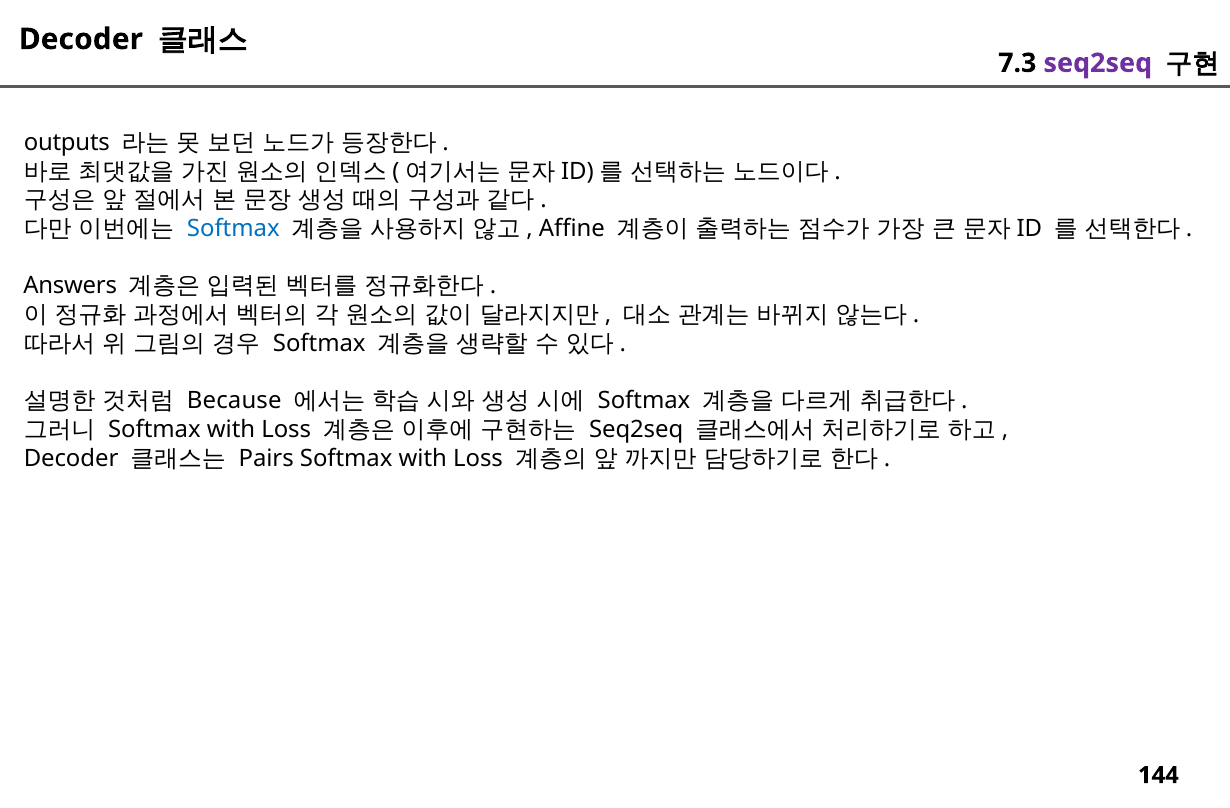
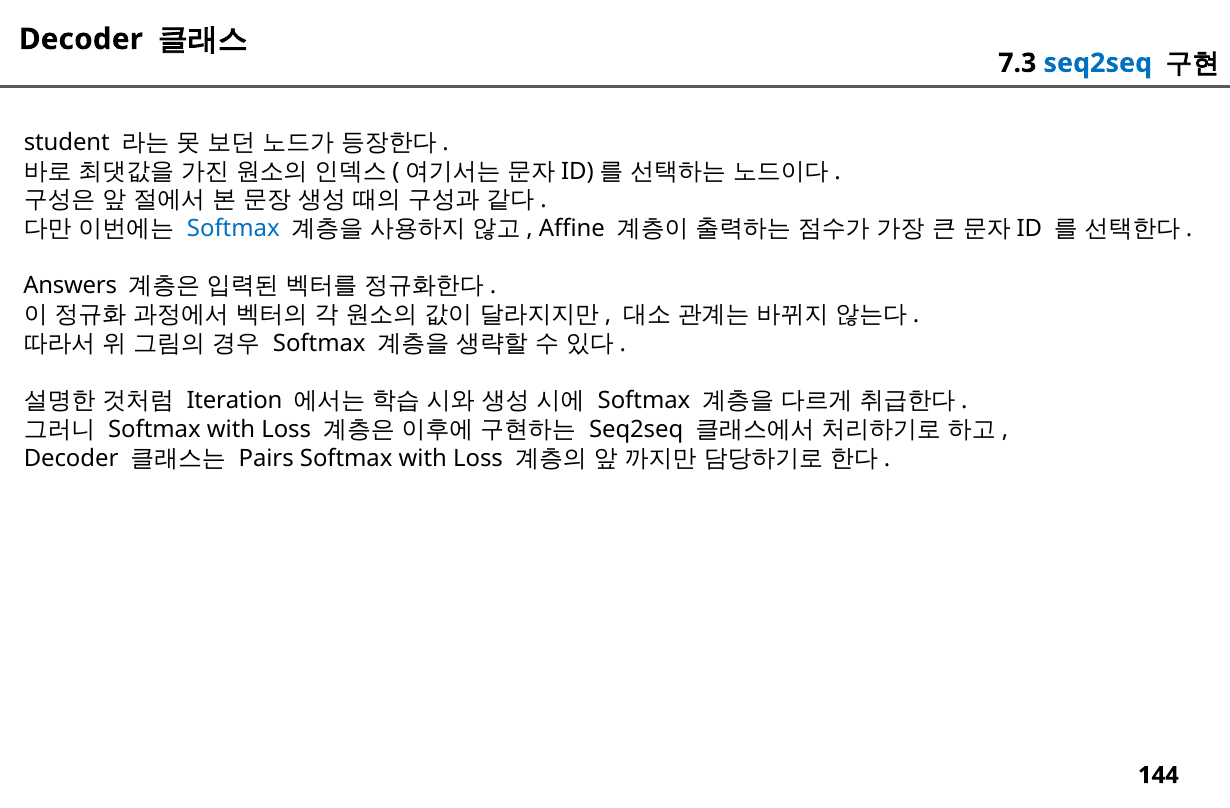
seq2seq colour: purple -> blue (1098, 63)
outputs: outputs -> student (67, 142)
Because: Because -> Iteration (234, 401)
